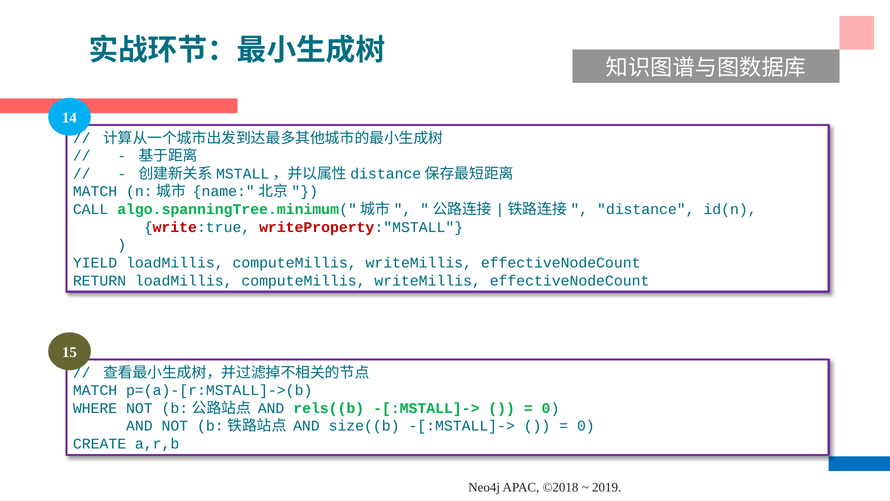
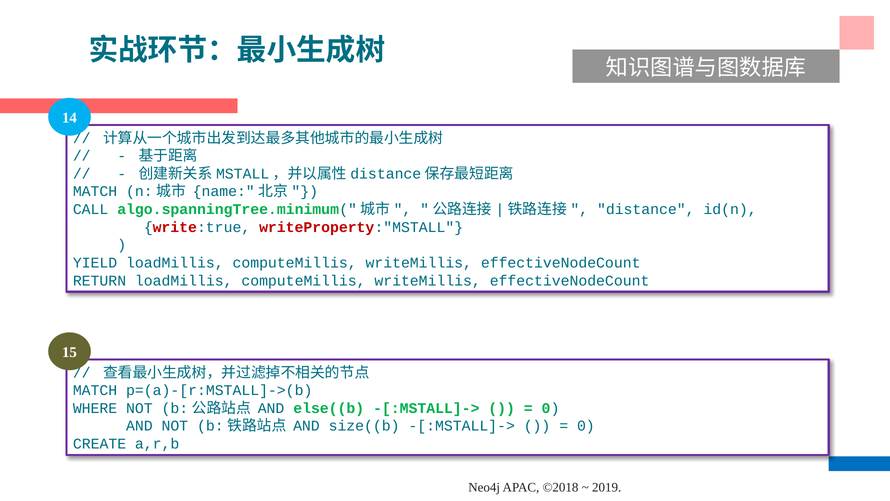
rels((b: rels((b -> else((b (329, 408)
